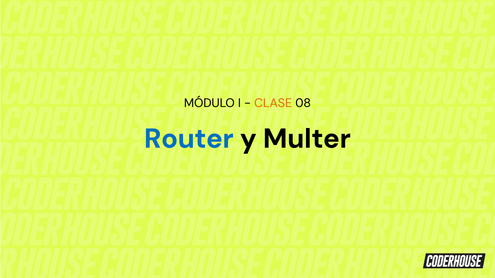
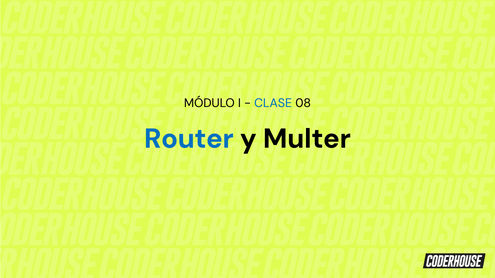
CLASE colour: orange -> blue (273, 103)
